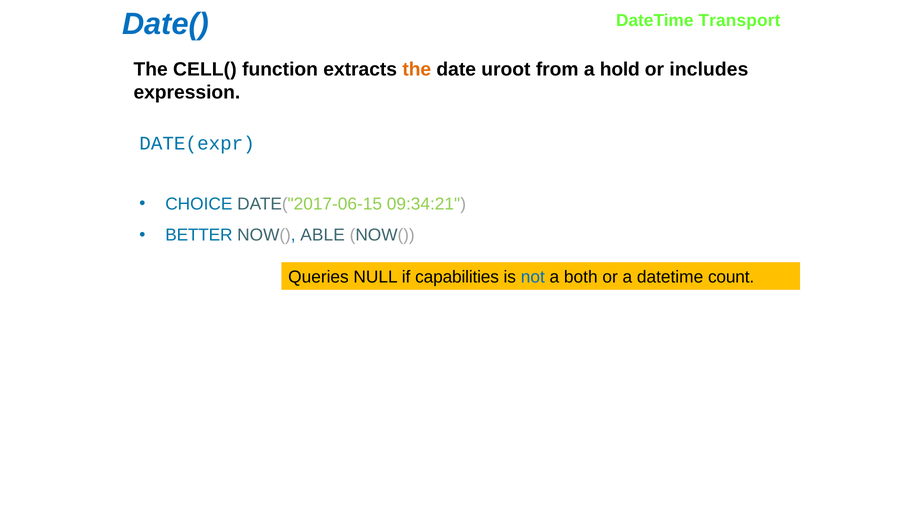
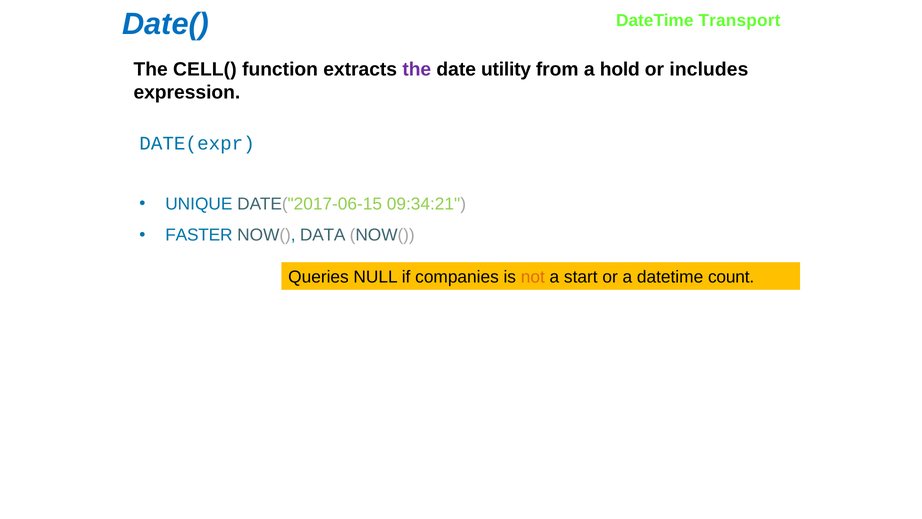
the colour: orange -> purple (417, 69)
uroot: uroot -> utility (506, 69)
CHOICE: CHOICE -> UNIQUE (199, 204)
BETTER: BETTER -> FASTER (199, 235)
ABLE: ABLE -> DATA (323, 235)
capabilities: capabilities -> companies (457, 277)
not colour: blue -> orange (533, 277)
both: both -> start (581, 277)
